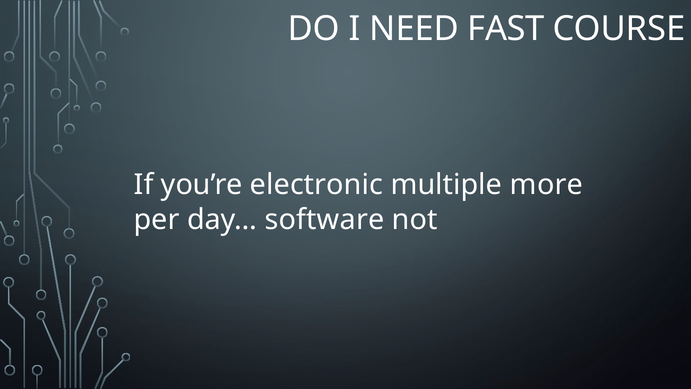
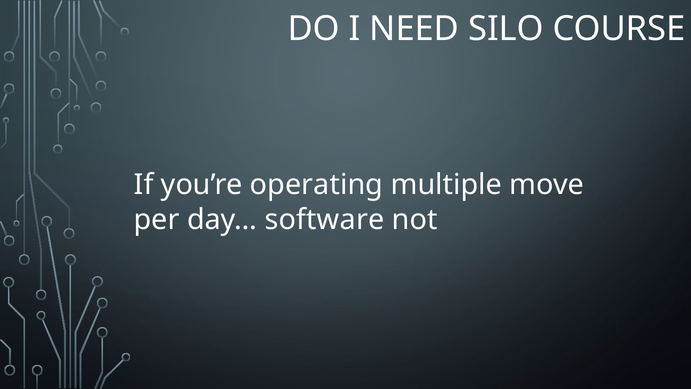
FAST: FAST -> SILO (506, 29)
electronic: electronic -> operating (317, 185)
more: more -> move (547, 185)
